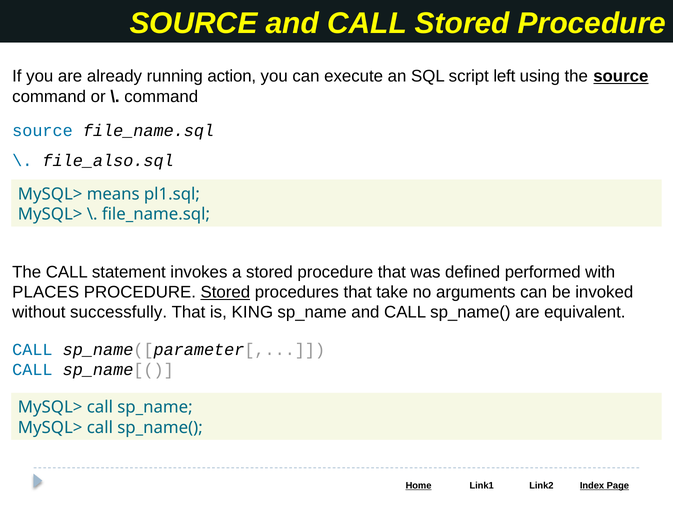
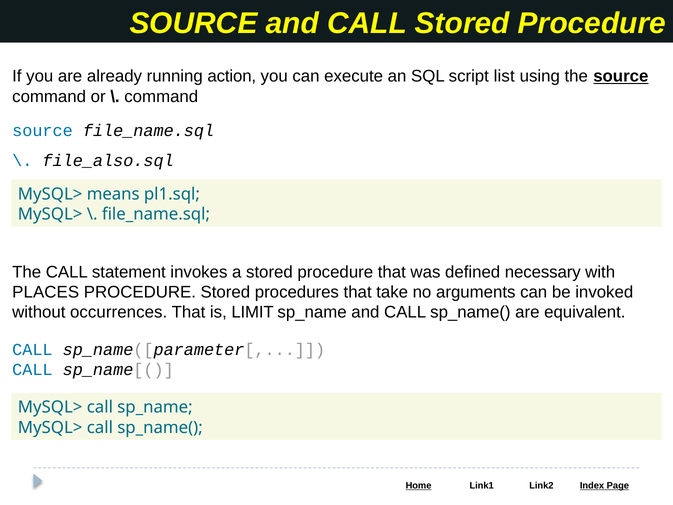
left: left -> list (504, 76)
performed: performed -> necessary (543, 272)
Stored underline: present -> none (225, 292)
successfully: successfully -> occurrences (119, 312)
KING: KING -> LIMIT (253, 312)
